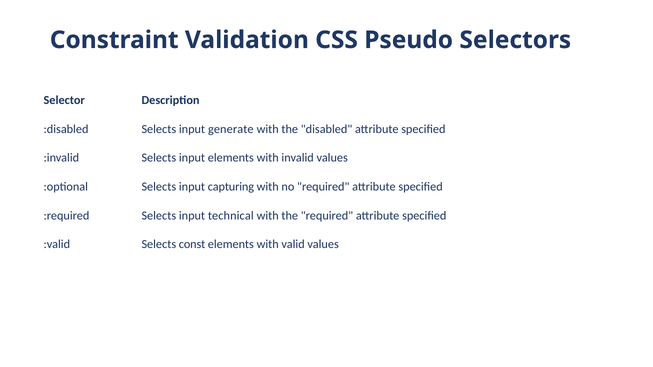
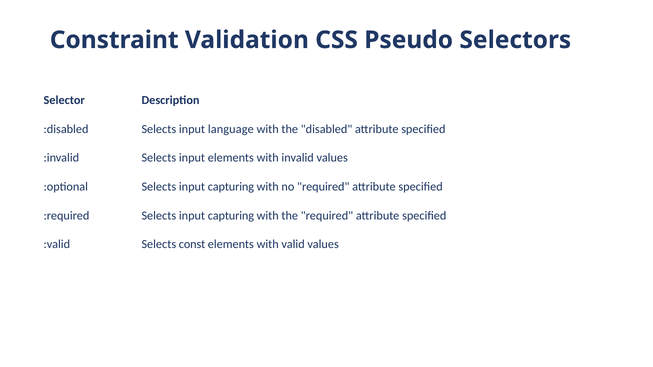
generate: generate -> language (231, 129)
:required Selects input technical: technical -> capturing (231, 216)
